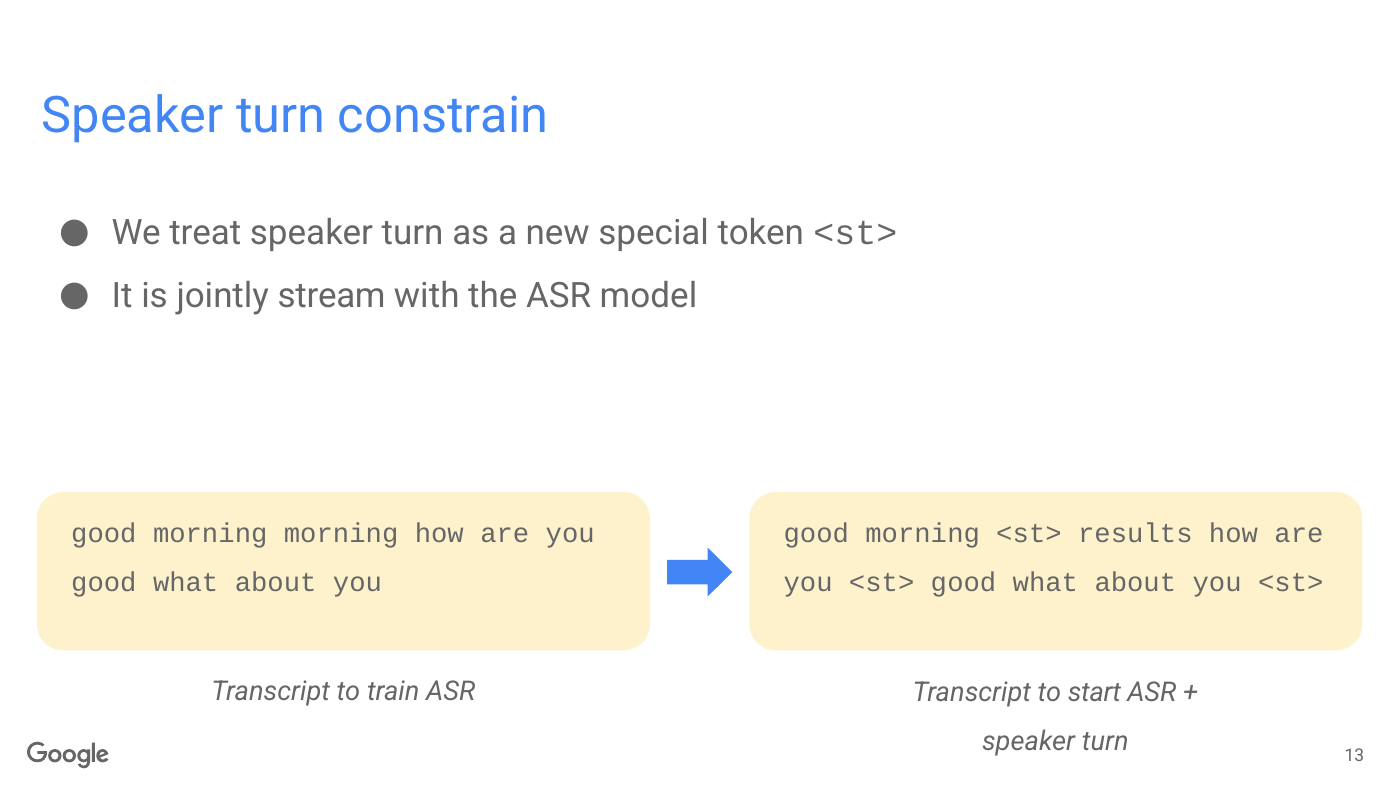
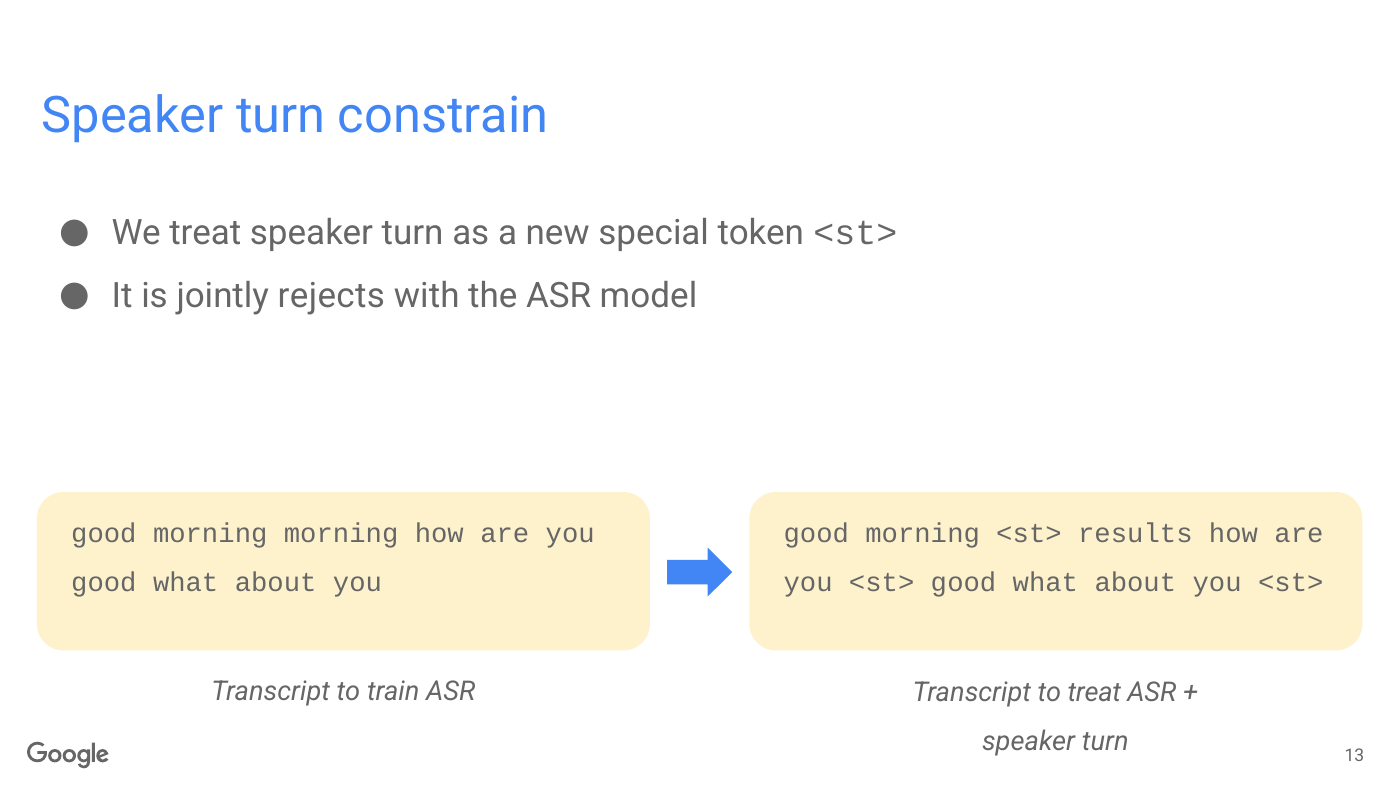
stream: stream -> rejects (331, 297)
to start: start -> treat (1094, 693)
